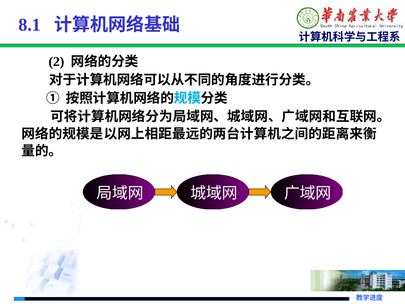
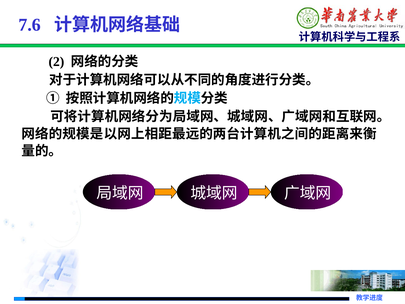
8.1: 8.1 -> 7.6 (30, 25)
